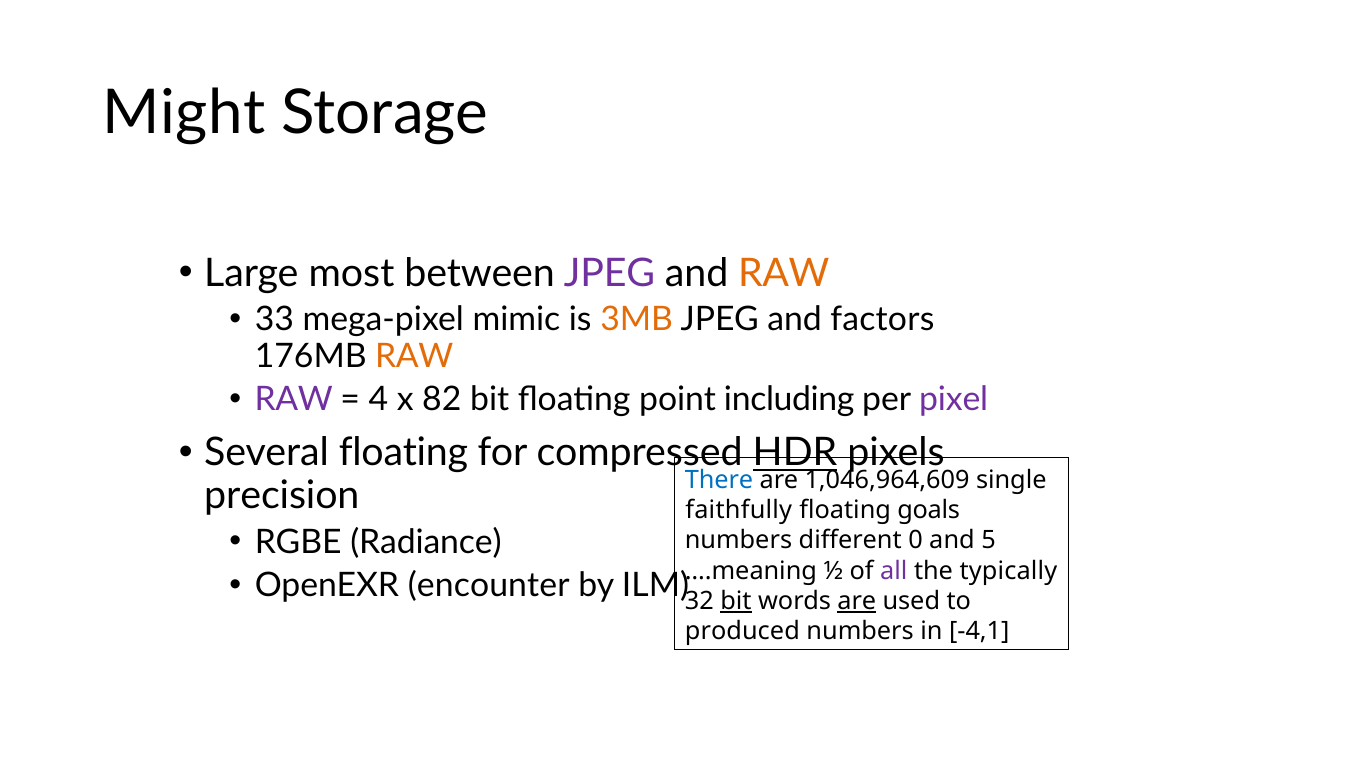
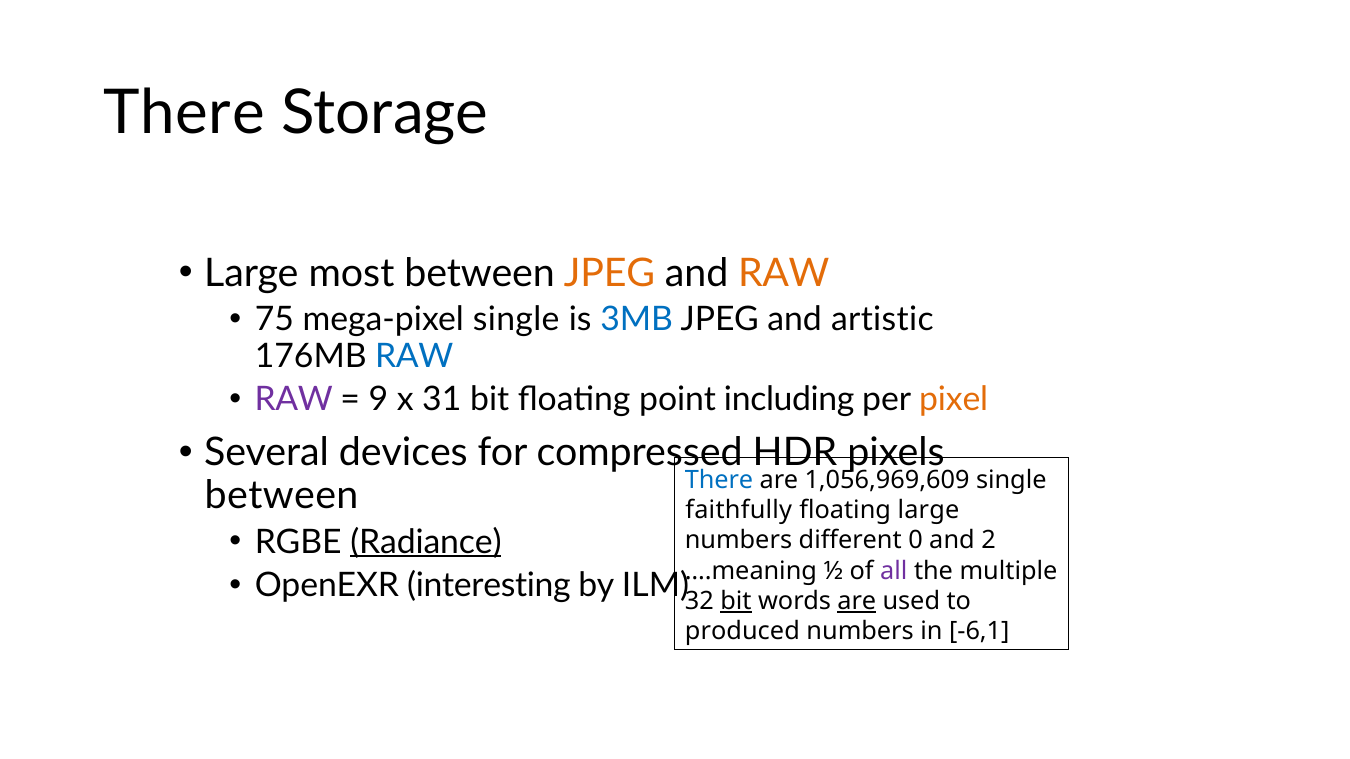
Might: Might -> There (184, 113)
JPEG colour: purple -> orange (610, 273)
33: 33 -> 75 (274, 320)
mega-pixel mimic: mimic -> single (516, 320)
3MB colour: orange -> blue (637, 320)
factors: factors -> artistic (882, 320)
RAW colour: orange -> blue (414, 356)
4: 4 -> 9 (378, 400)
82: 82 -> 31 (442, 400)
pixel colour: purple -> orange (954, 400)
Several floating: floating -> devices (403, 453)
HDR underline: present -> none (795, 453)
1,046,964,609: 1,046,964,609 -> 1,056,969,609 (887, 480)
precision: precision -> between (282, 496)
floating goals: goals -> large (928, 510)
Radiance underline: none -> present (426, 542)
5: 5 -> 2 (989, 541)
typically: typically -> multiple (1008, 571)
encounter: encounter -> interesting (489, 586)
-4,1: -4,1 -> -6,1 (979, 632)
